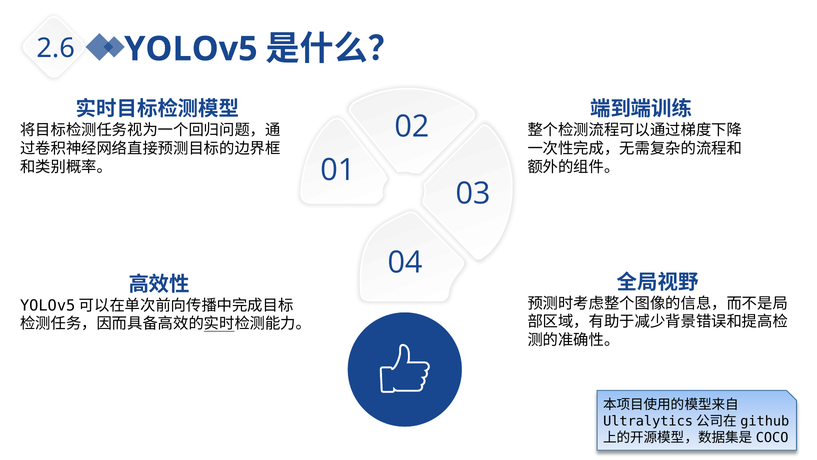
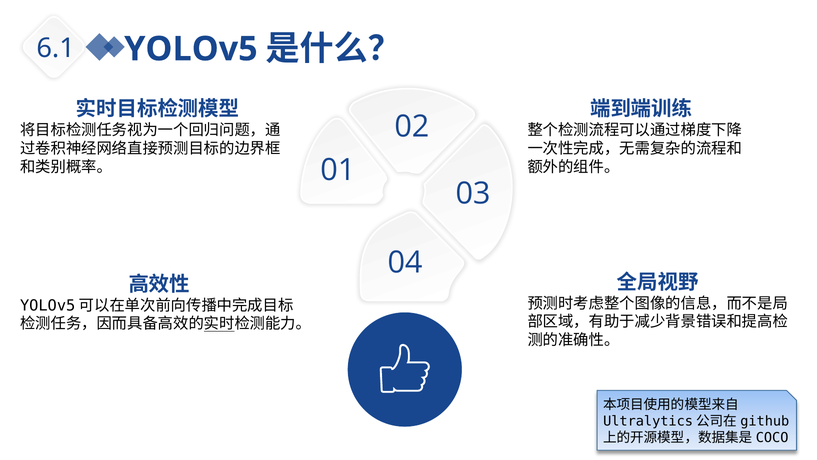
2.6: 2.6 -> 6.1 (56, 48)
